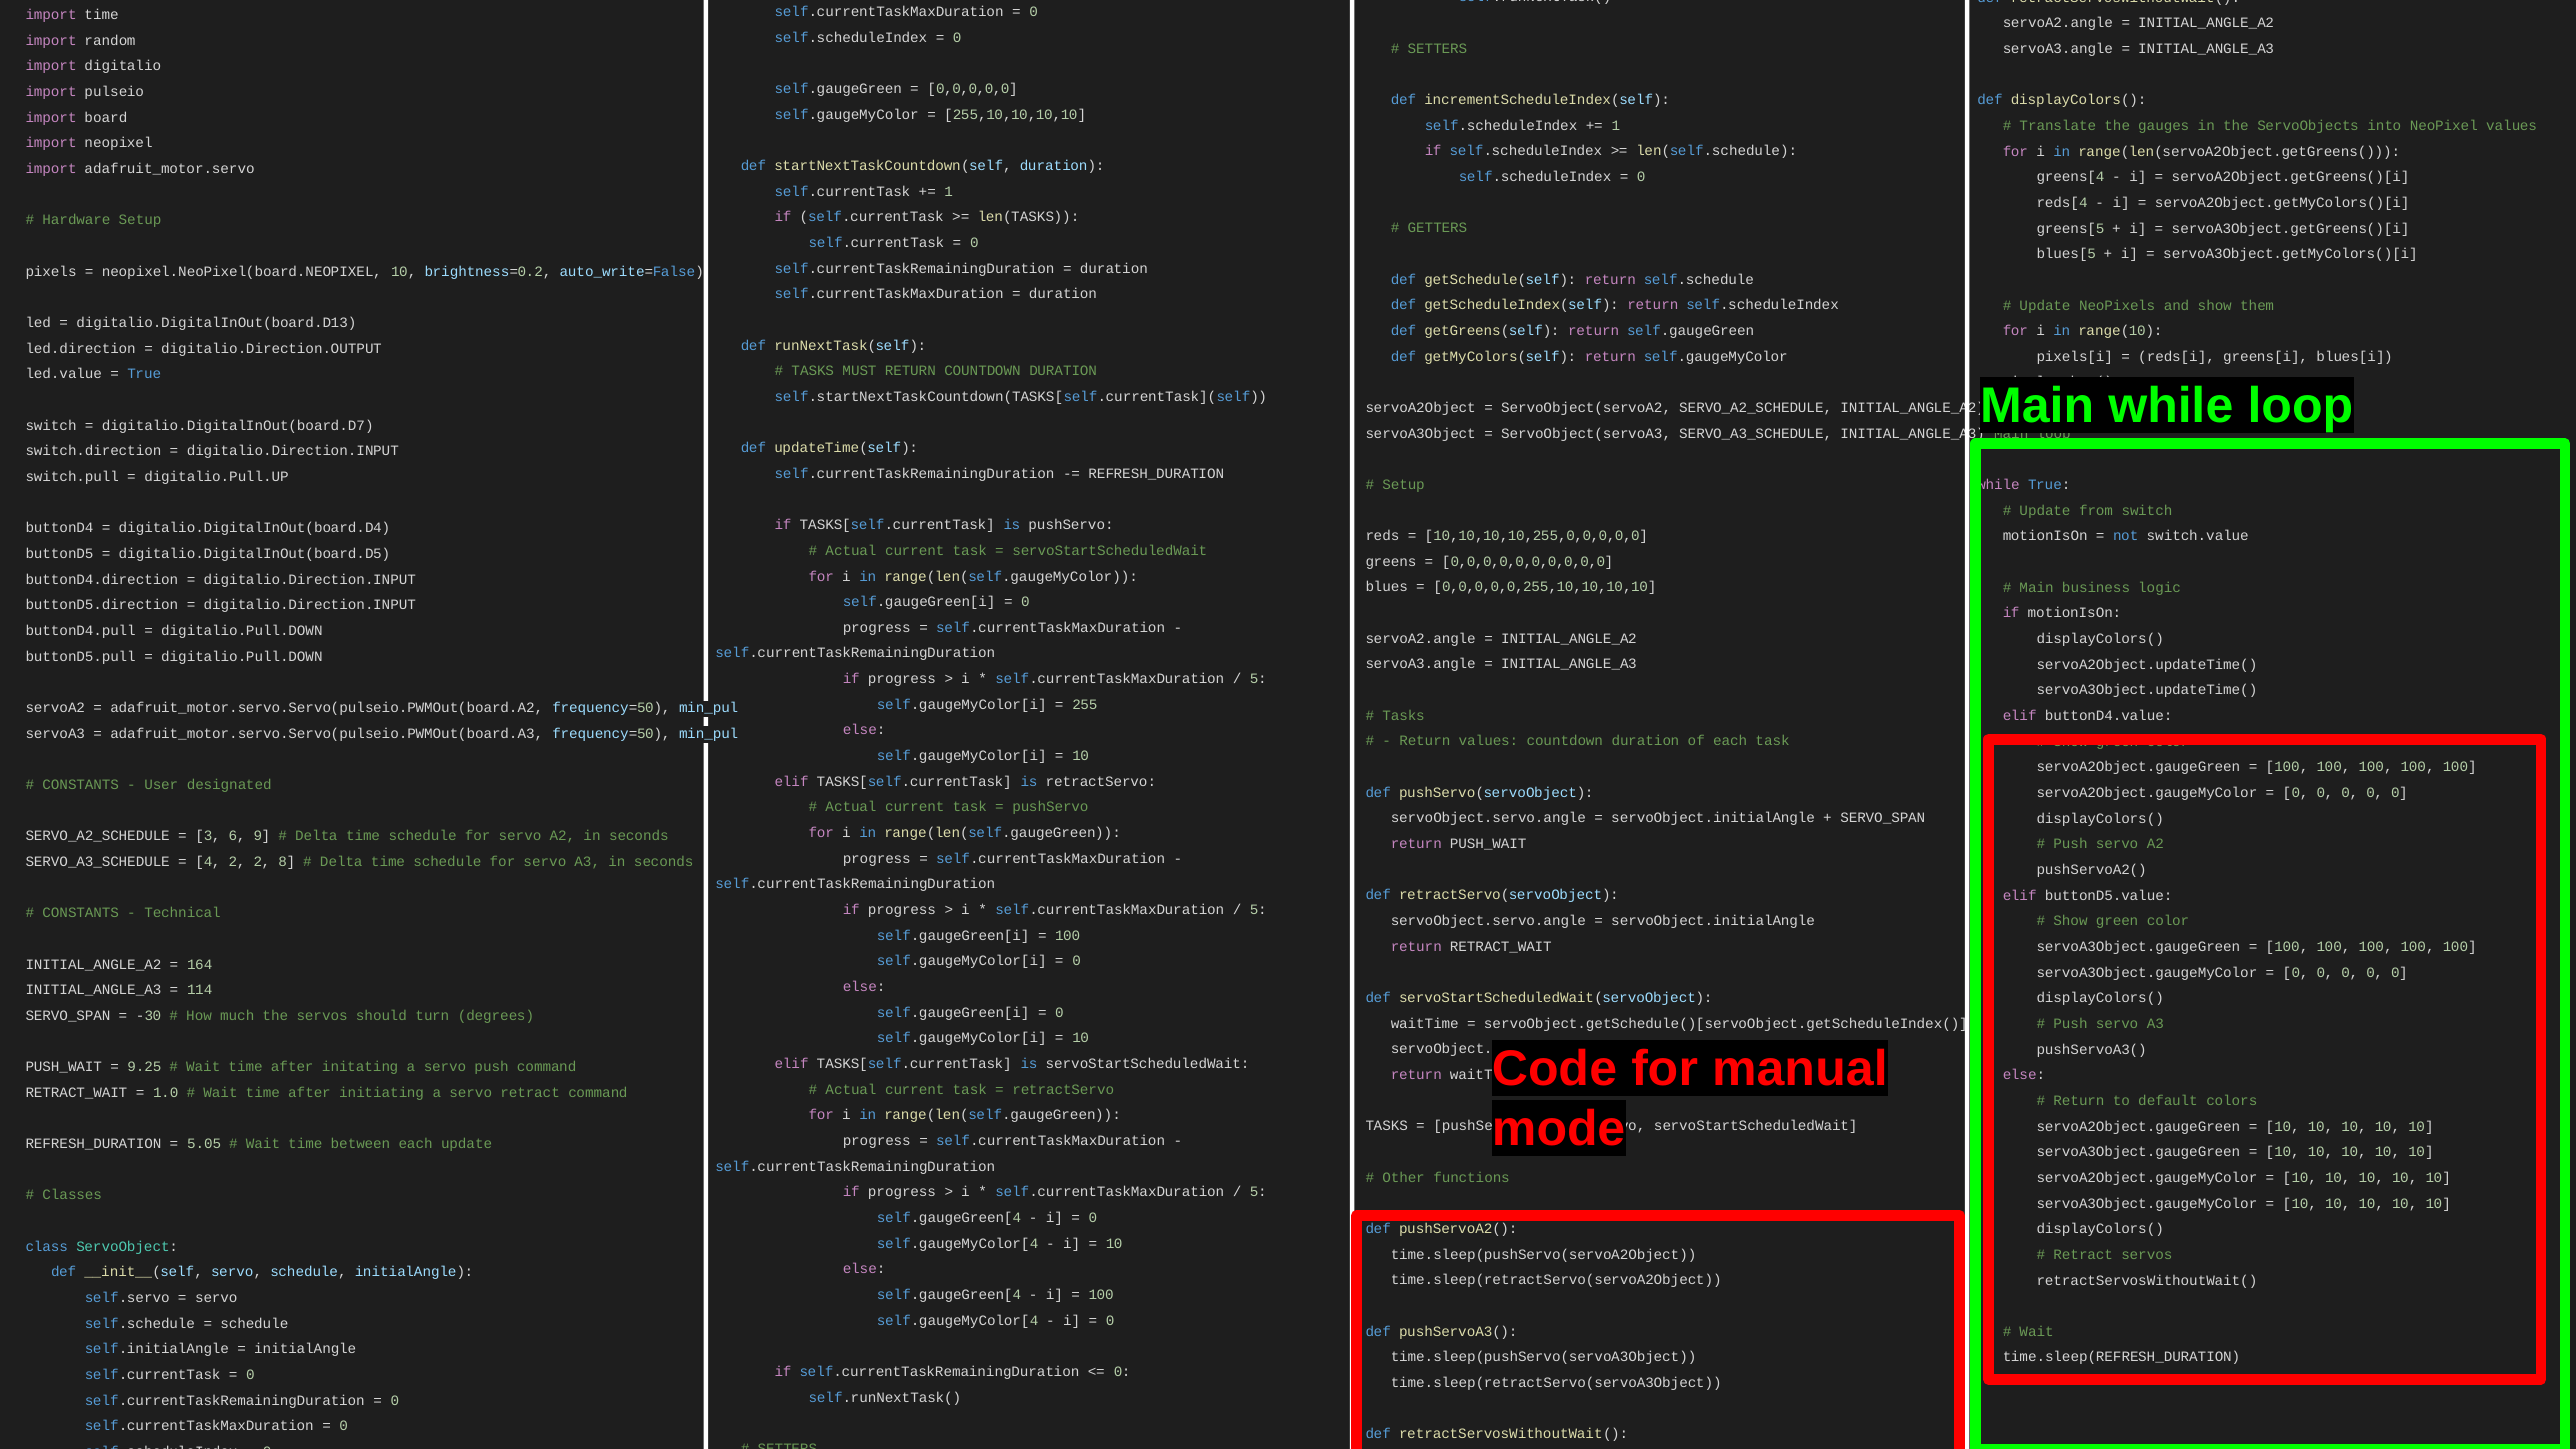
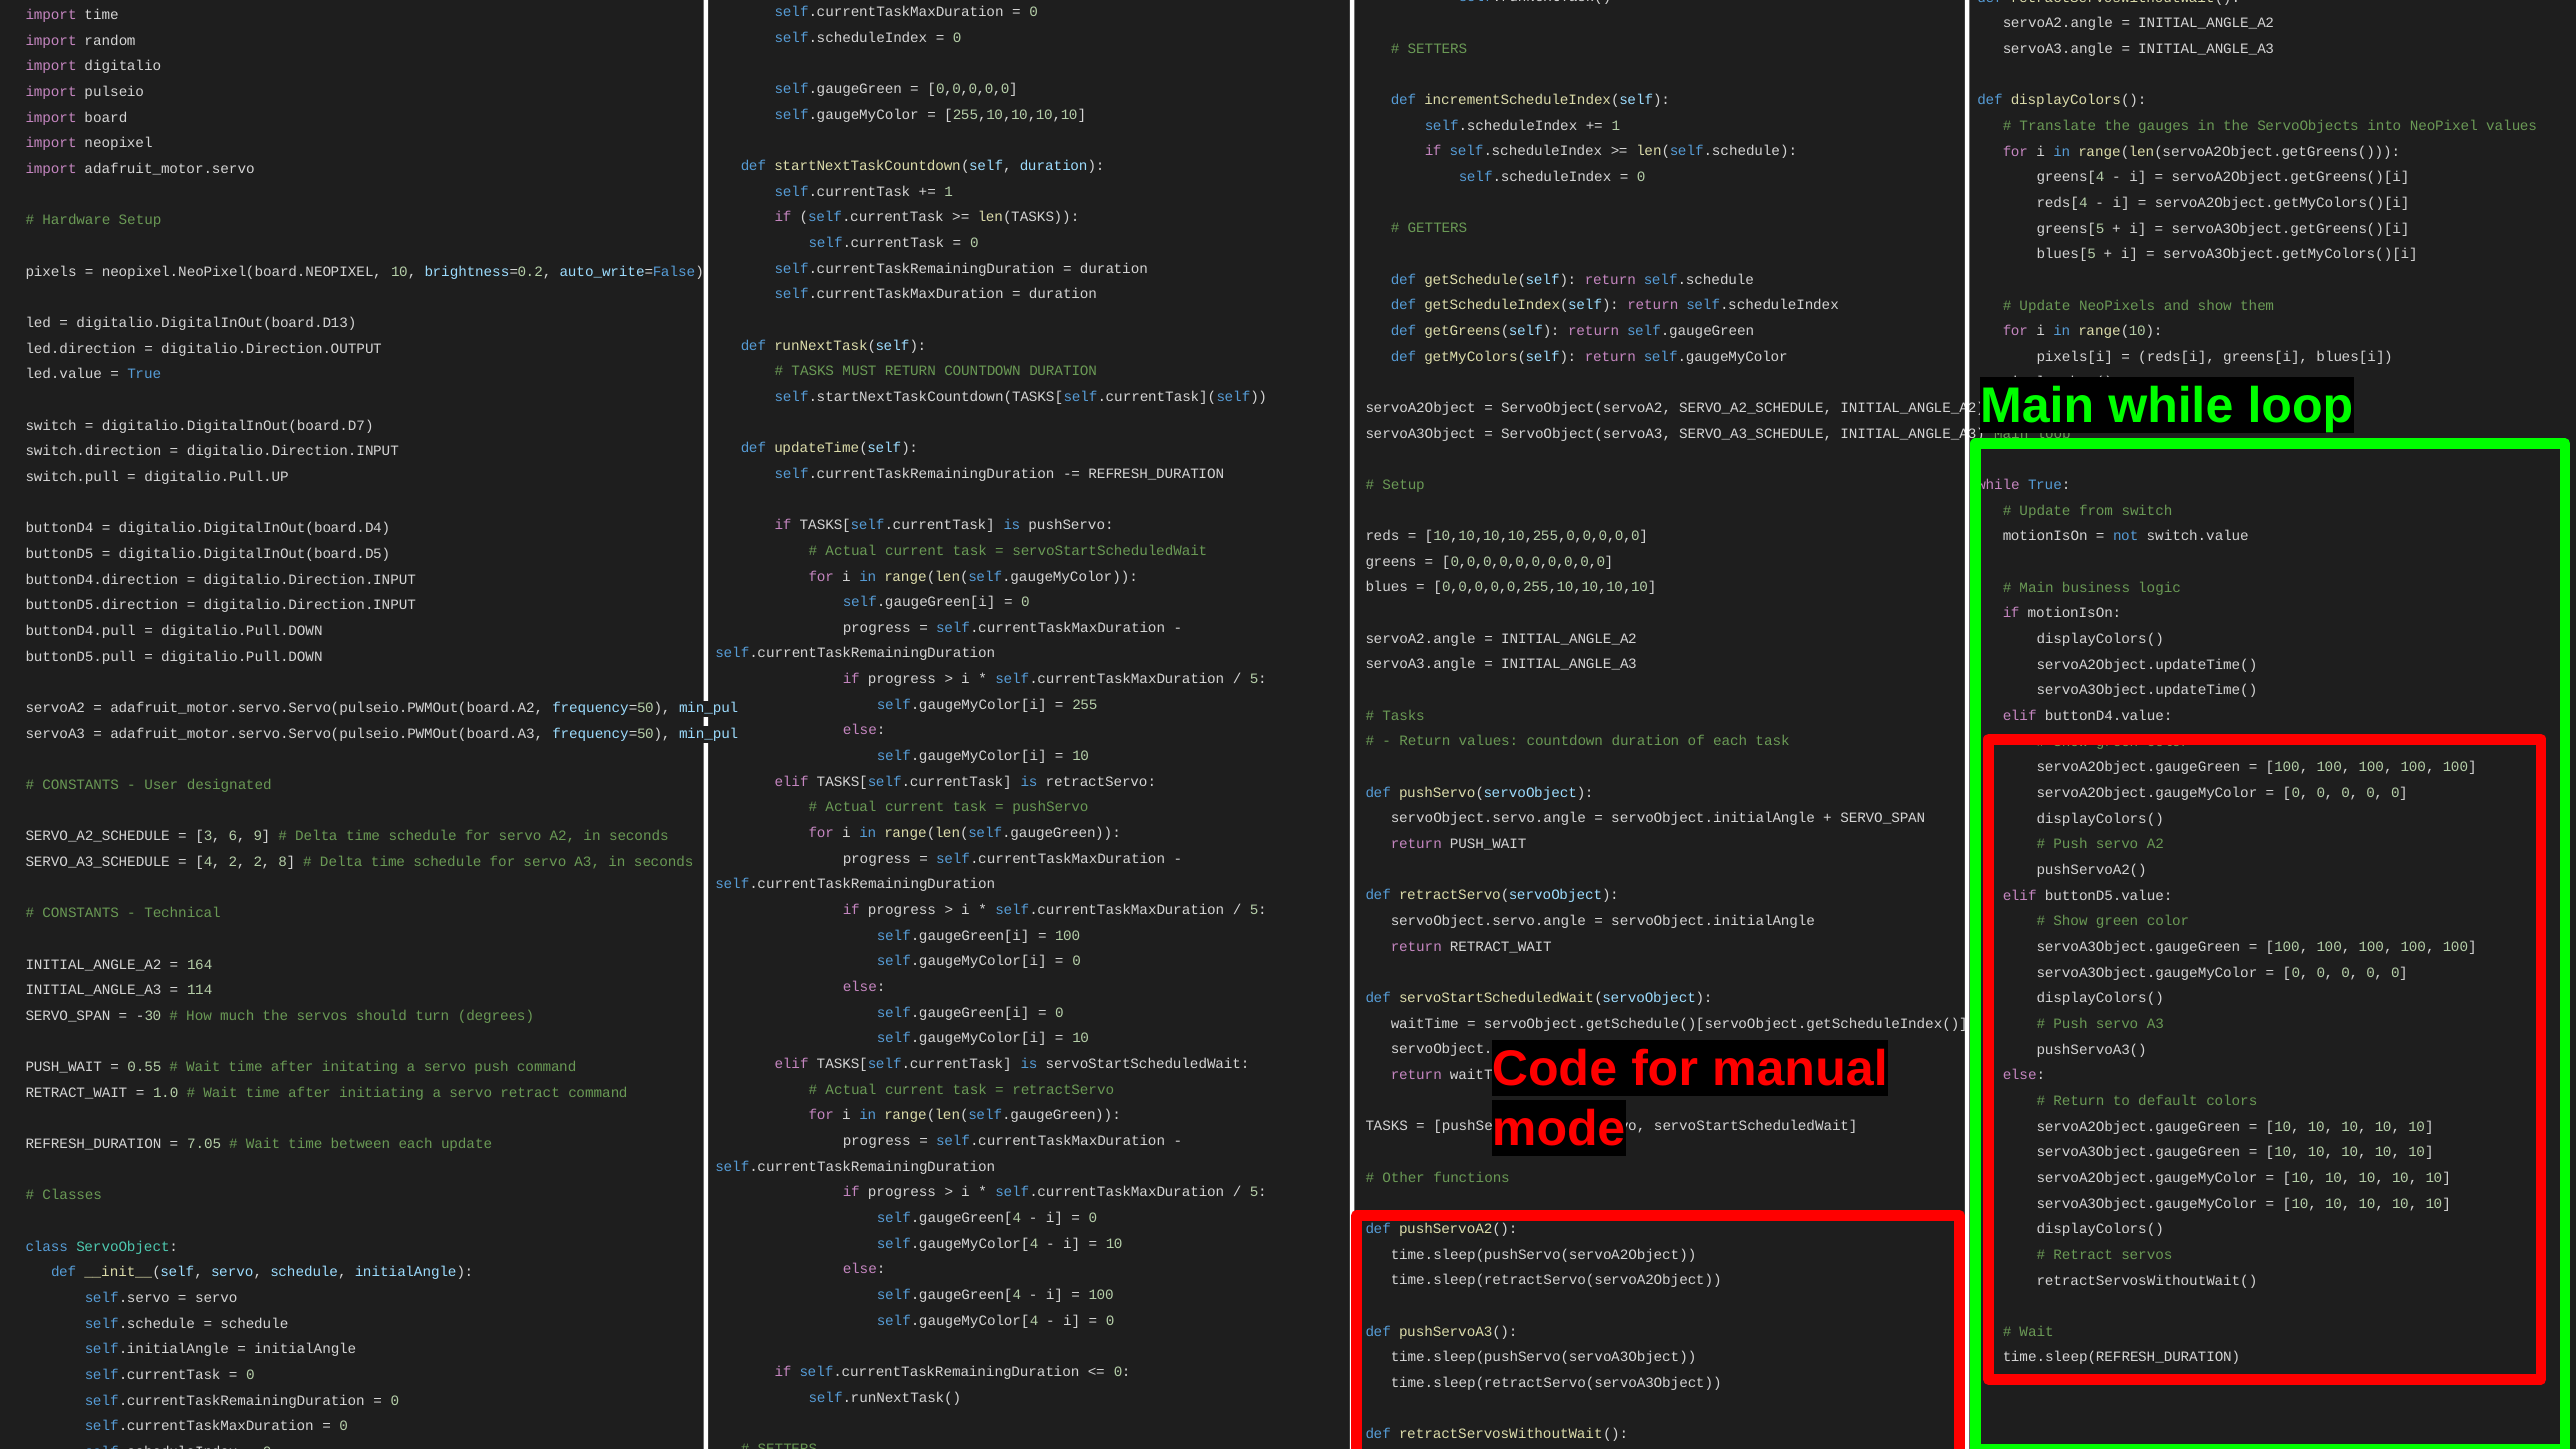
9.25: 9.25 -> 0.55 (144, 1067)
5.05: 5.05 -> 7.05 (204, 1144)
